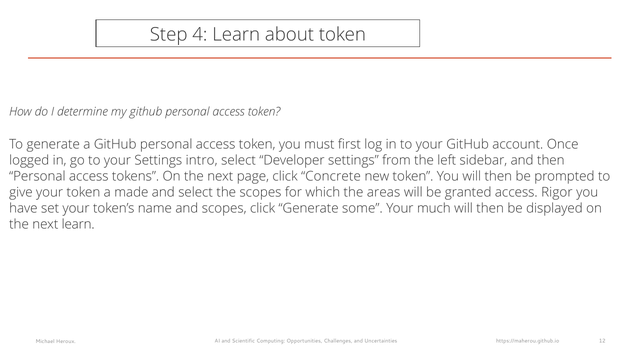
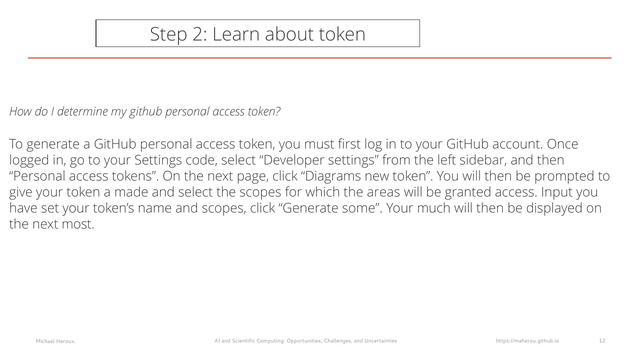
4: 4 -> 2 (200, 35)
intro: intro -> code (202, 160)
Concrete: Concrete -> Diagrams (331, 176)
Rigor: Rigor -> Input (557, 192)
next learn: learn -> most (78, 224)
